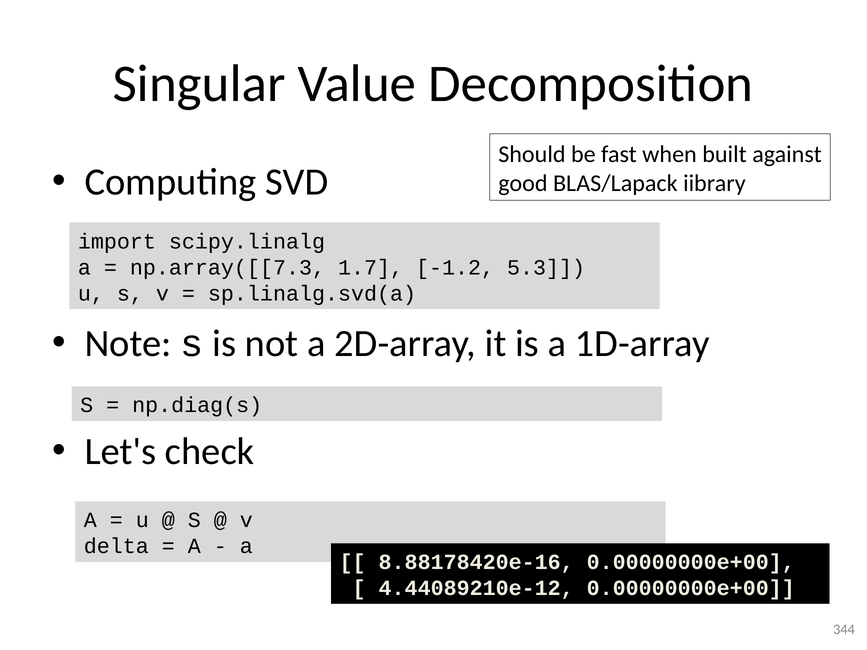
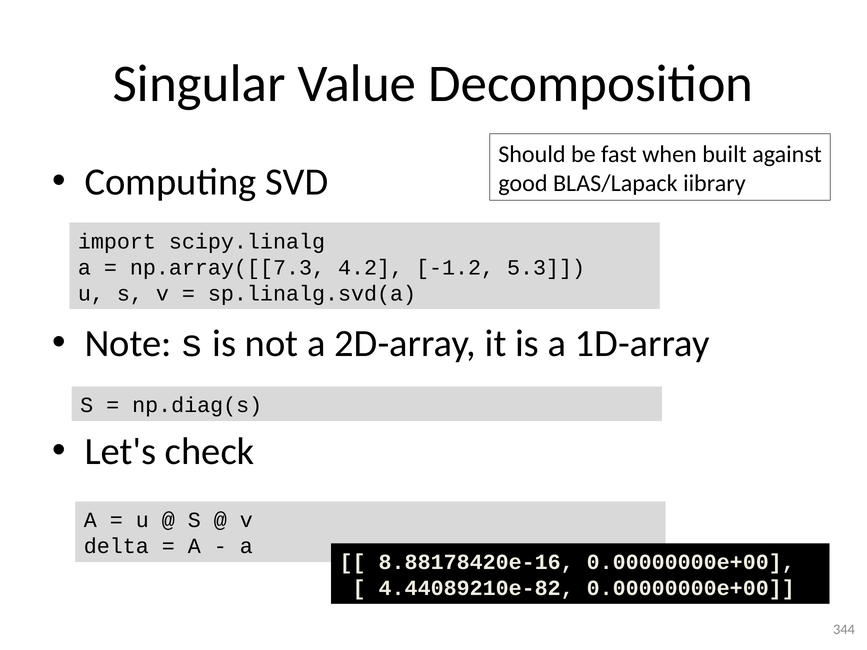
1.7: 1.7 -> 4.2 (371, 267)
4.44089210e-12: 4.44089210e-12 -> 4.44089210e-82 (476, 588)
